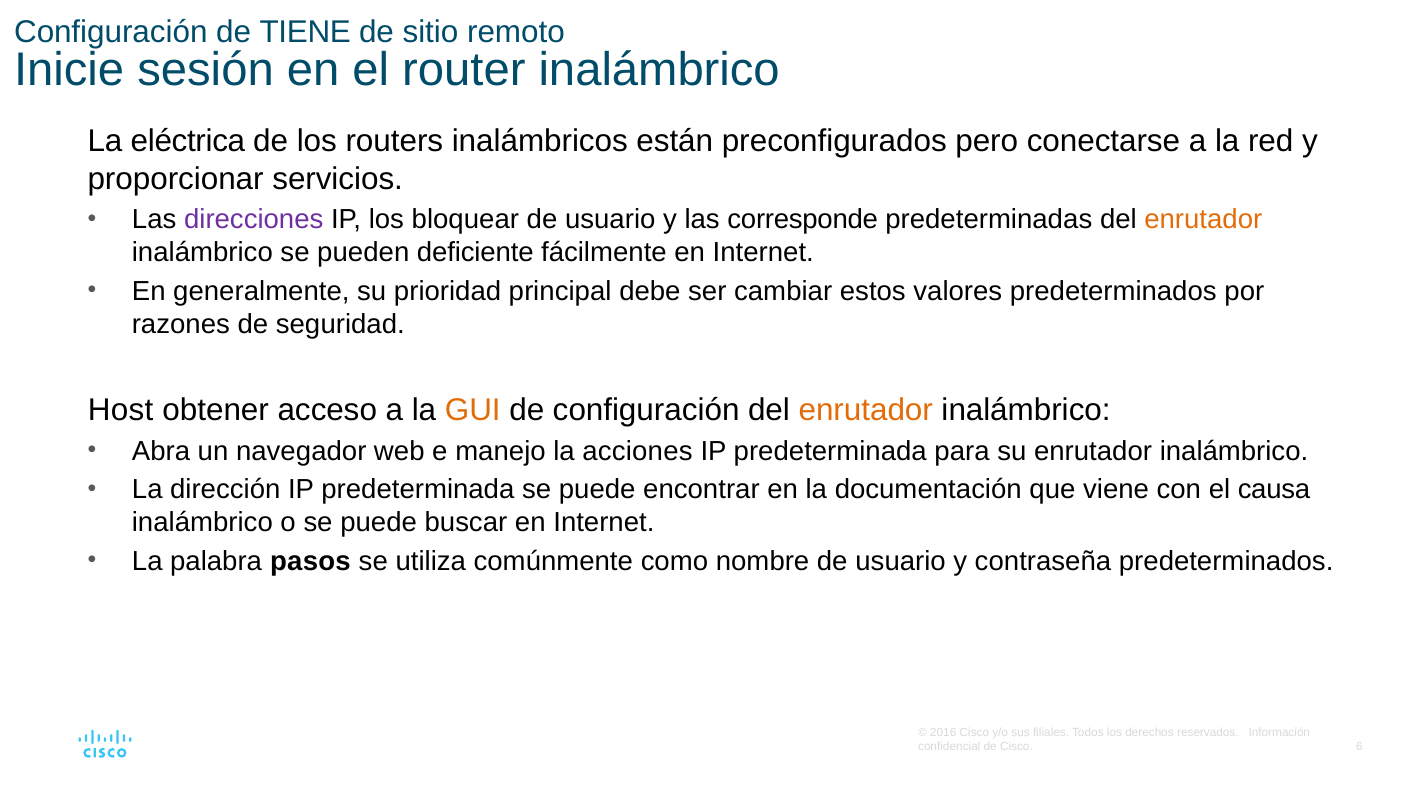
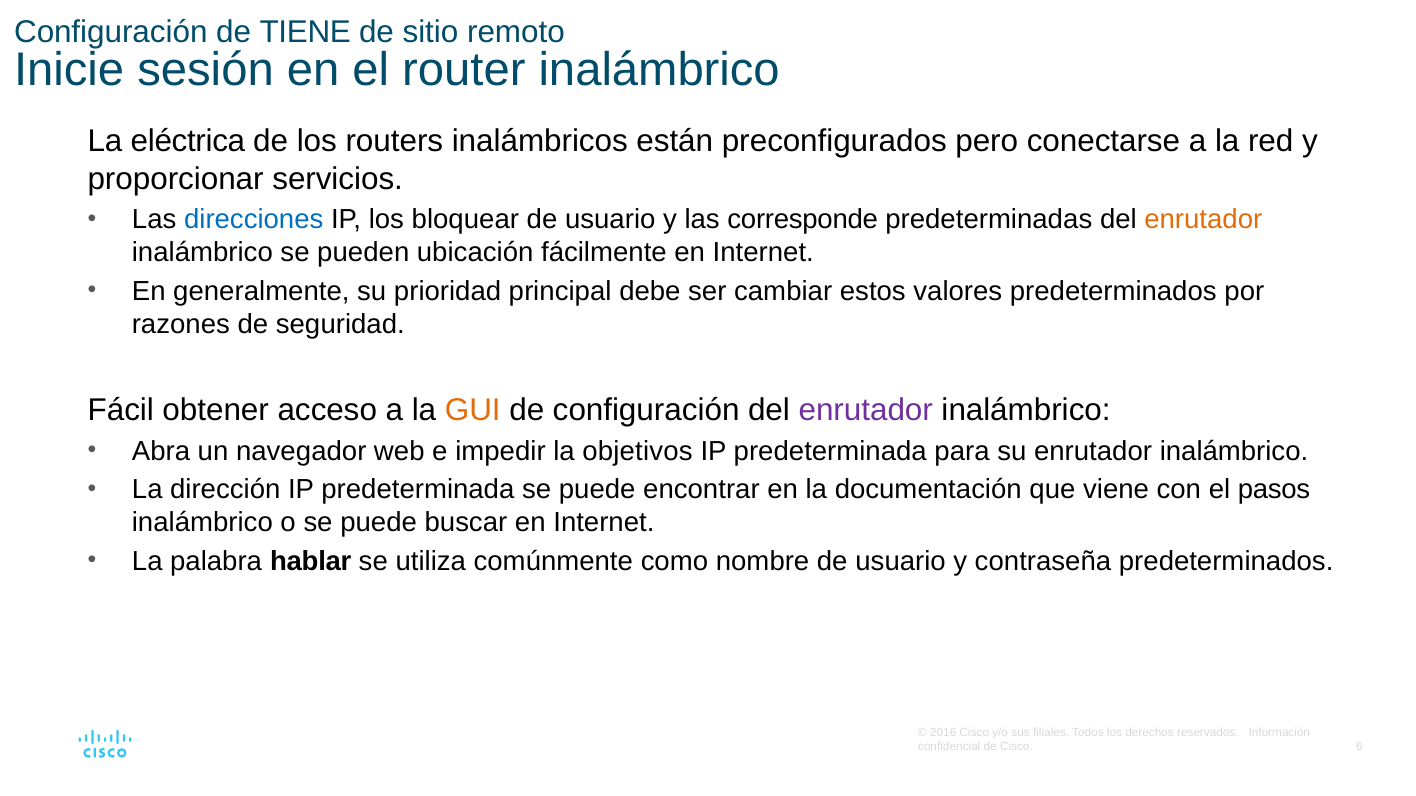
direcciones colour: purple -> blue (254, 220)
deficiente: deficiente -> ubicación (475, 253)
Host: Host -> Fácil (121, 411)
enrutador colour: orange -> purple (866, 411)
manejo: manejo -> impedir (500, 451)
acciones: acciones -> objetivos (638, 451)
causa: causa -> pasos (1274, 490)
pasos: pasos -> hablar (311, 561)
